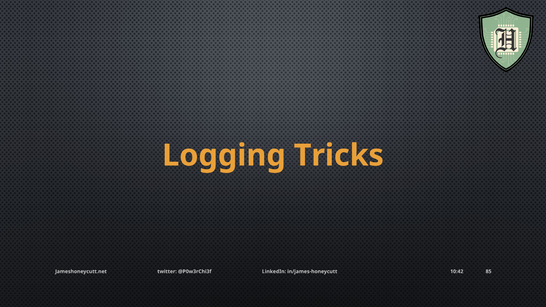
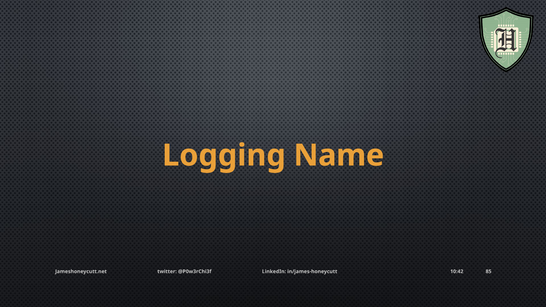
Tricks: Tricks -> Name (339, 156)
